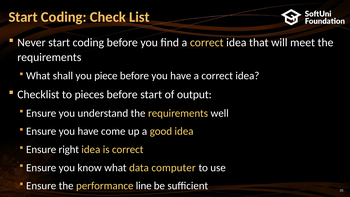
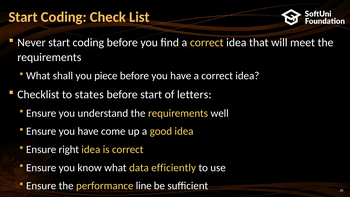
pieces: pieces -> states (89, 95)
output: output -> letters (194, 95)
computer: computer -> efficiently (174, 168)
